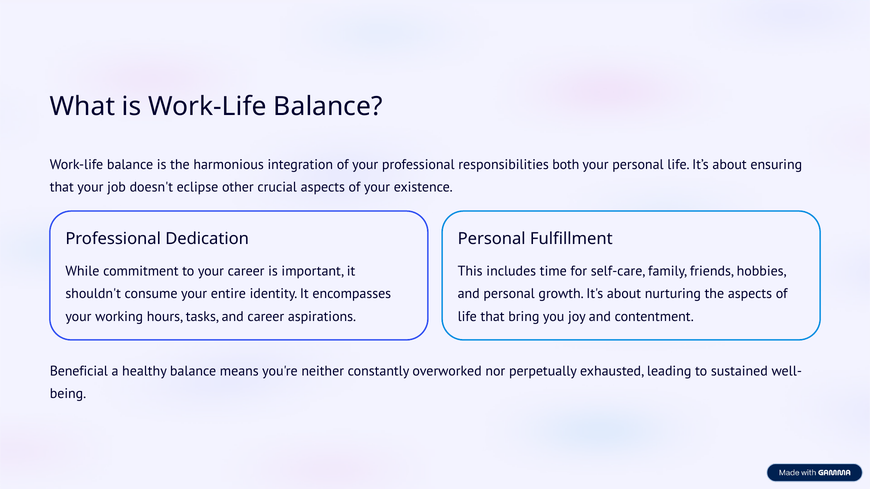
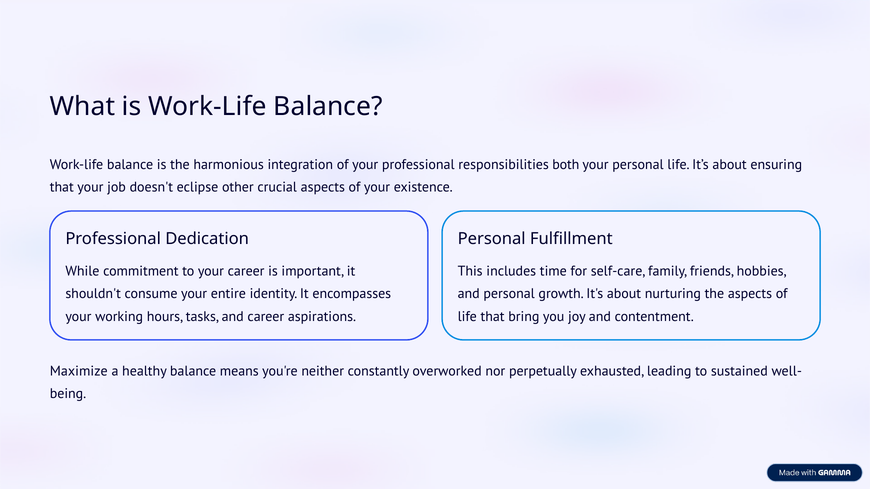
Beneficial: Beneficial -> Maximize (79, 371)
